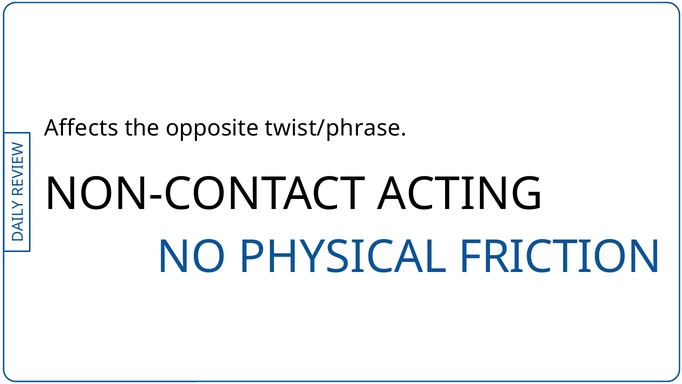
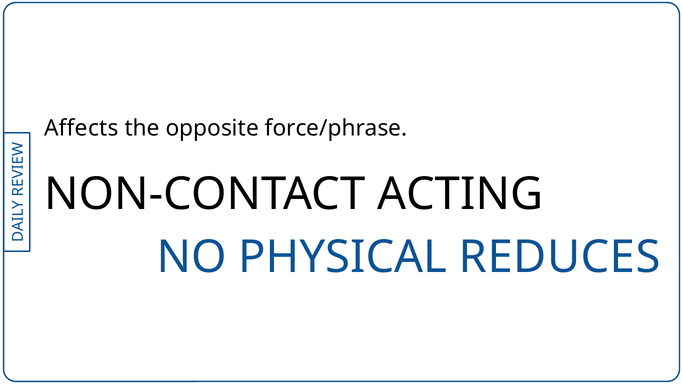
twist/phrase: twist/phrase -> force/phrase (336, 128)
FRICTION: FRICTION -> REDUCES (560, 257)
